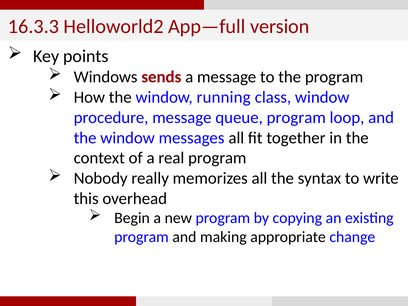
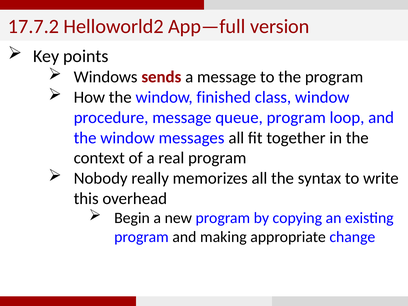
16.3.3: 16.3.3 -> 17.7.2 (34, 27)
running: running -> finished (224, 97)
